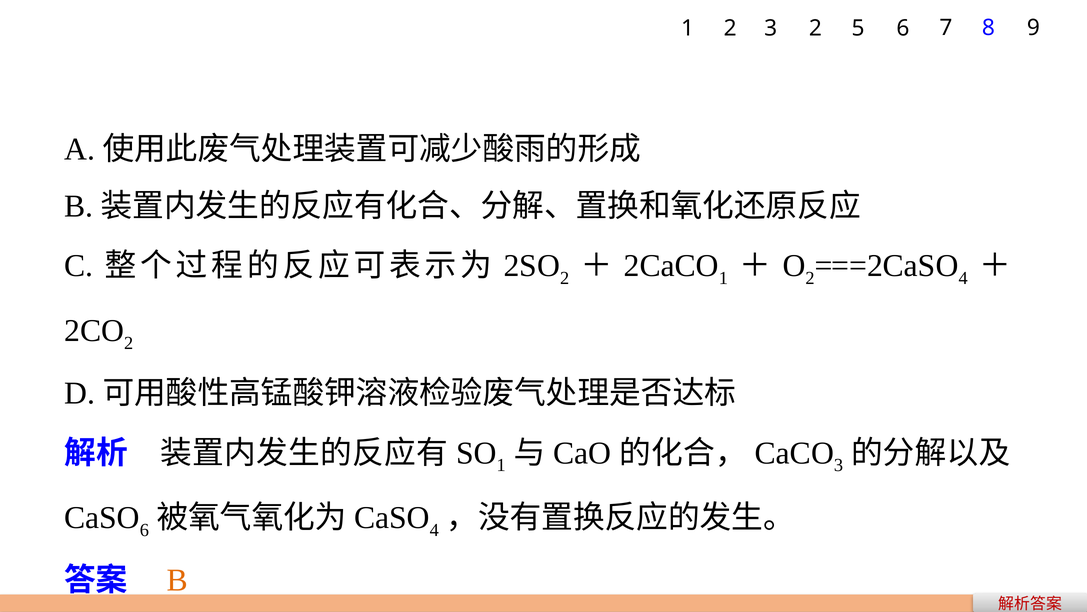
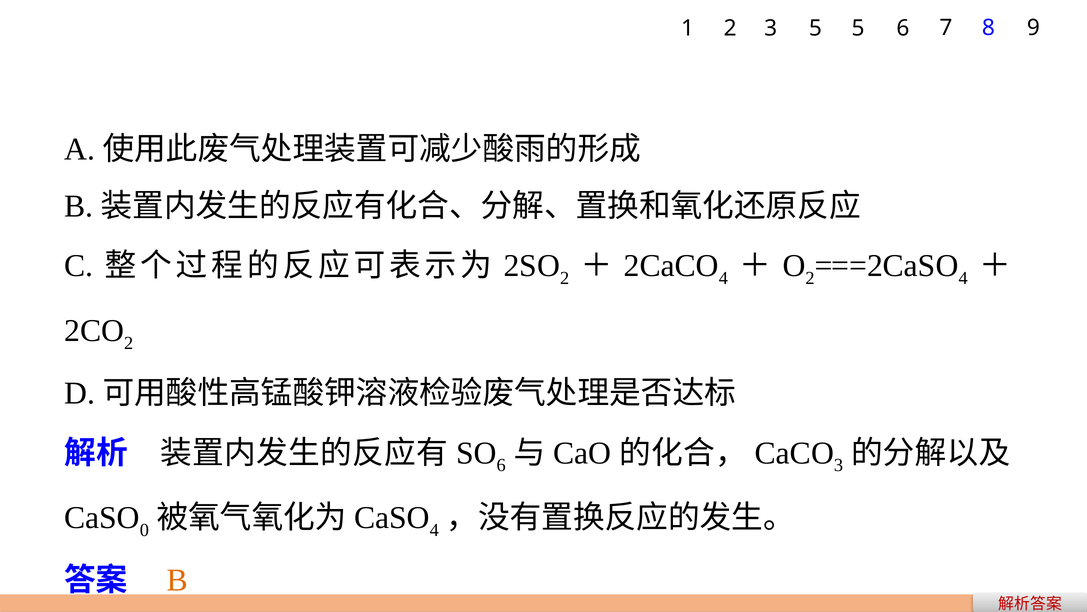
3 2: 2 -> 5 (815, 28)
1: 1 -> 4 (723, 278)
1: 1 -> 6 (501, 465)
6: 6 -> 0 (144, 530)
